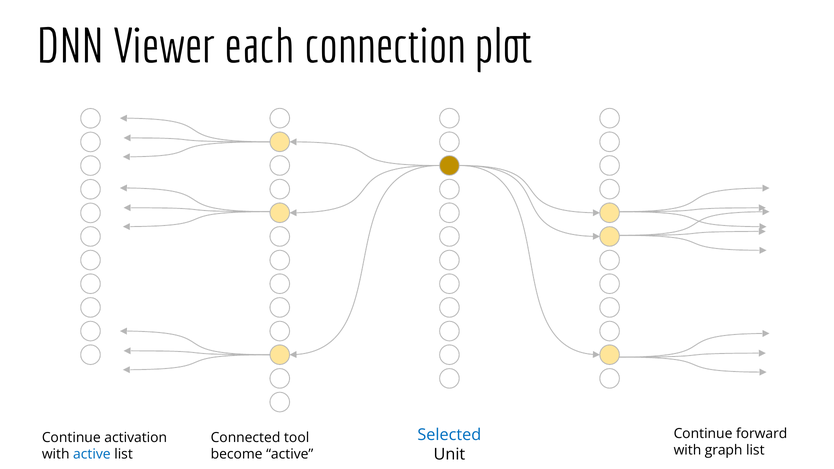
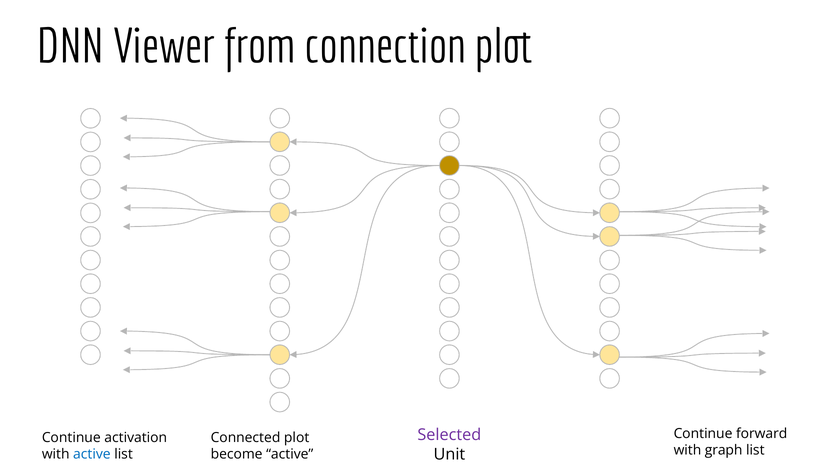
each: each -> from (260, 47)
Selected colour: blue -> purple (449, 435)
Connected tool: tool -> plot (297, 438)
